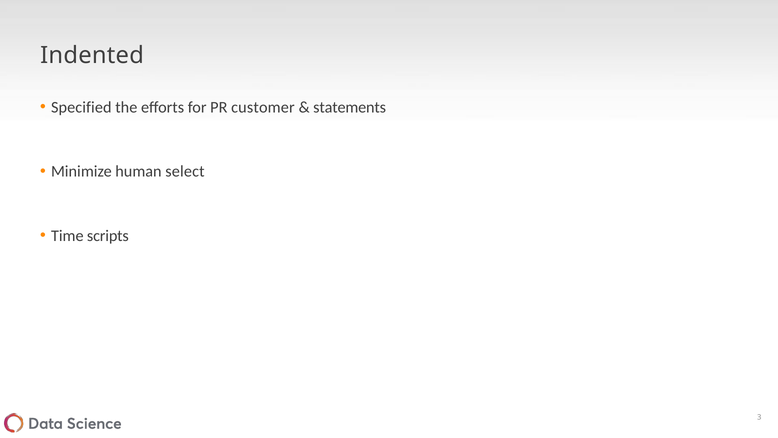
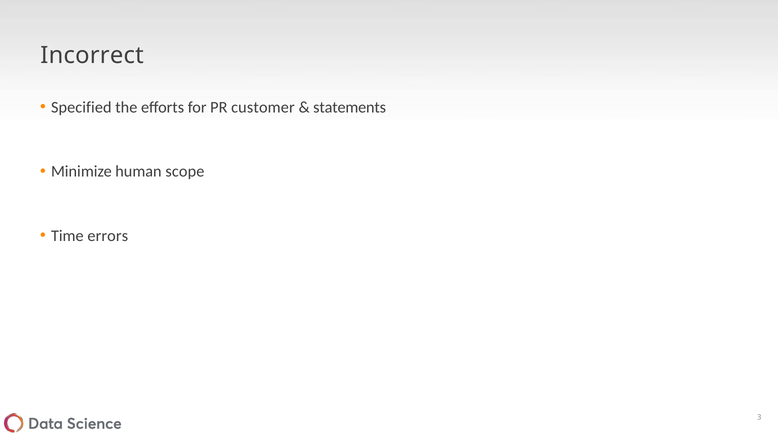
Indented: Indented -> Incorrect (92, 56)
select: select -> scope (185, 171)
scripts: scripts -> errors (108, 236)
